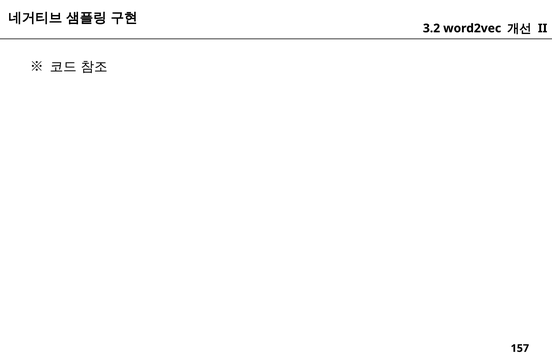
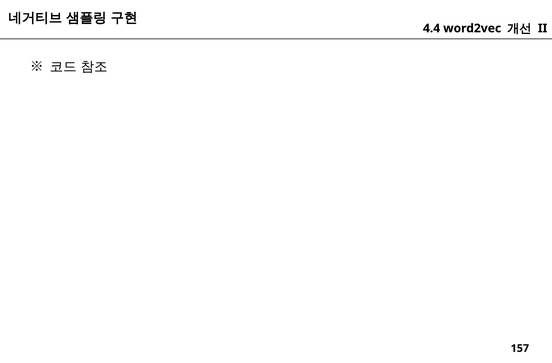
3.2: 3.2 -> 4.4 (432, 28)
